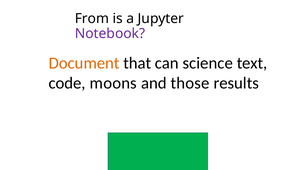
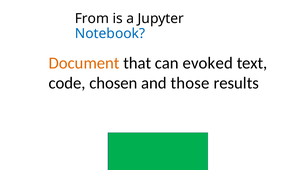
Notebook colour: purple -> blue (110, 33)
science: science -> evoked (208, 63)
moons: moons -> chosen (113, 83)
